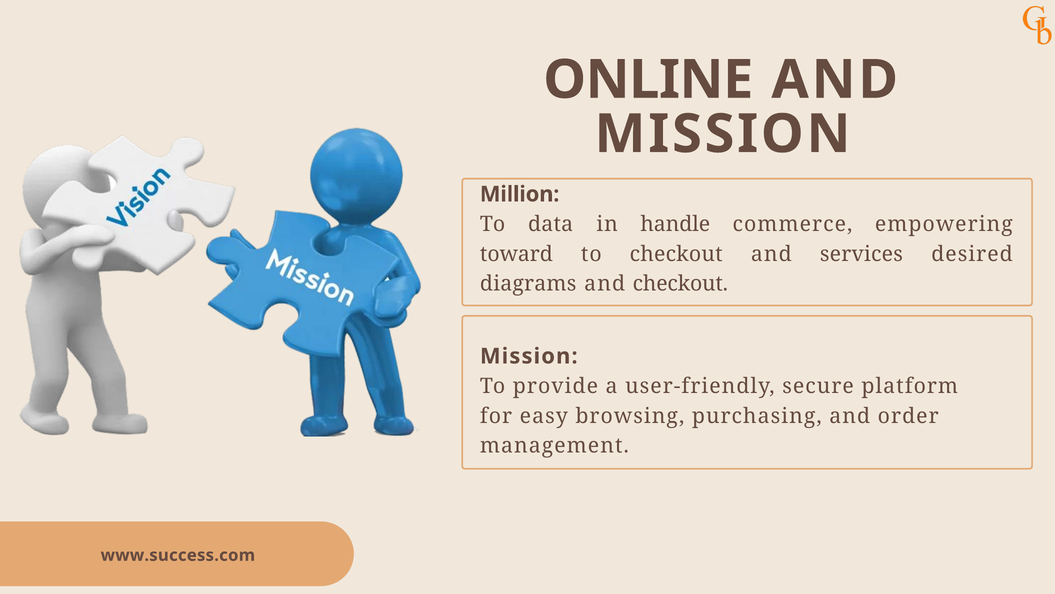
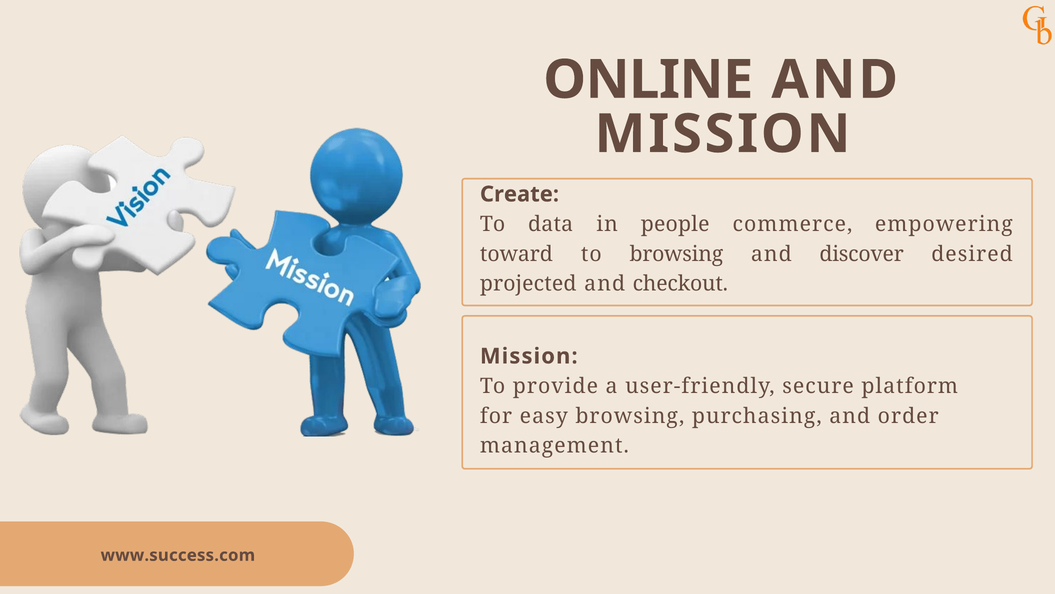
Million: Million -> Create (519, 194)
handle: handle -> people (675, 224)
to checkout: checkout -> browsing (676, 254)
services: services -> discover (862, 254)
diagrams: diagrams -> projected (528, 284)
